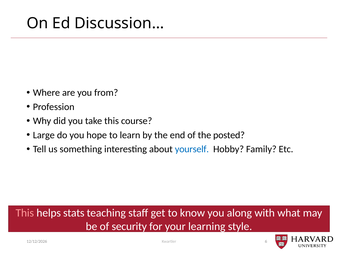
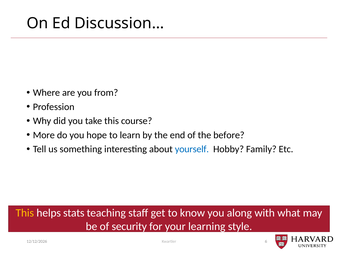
Large: Large -> More (44, 135)
posted: posted -> before (229, 135)
This colour: pink -> yellow (25, 213)
